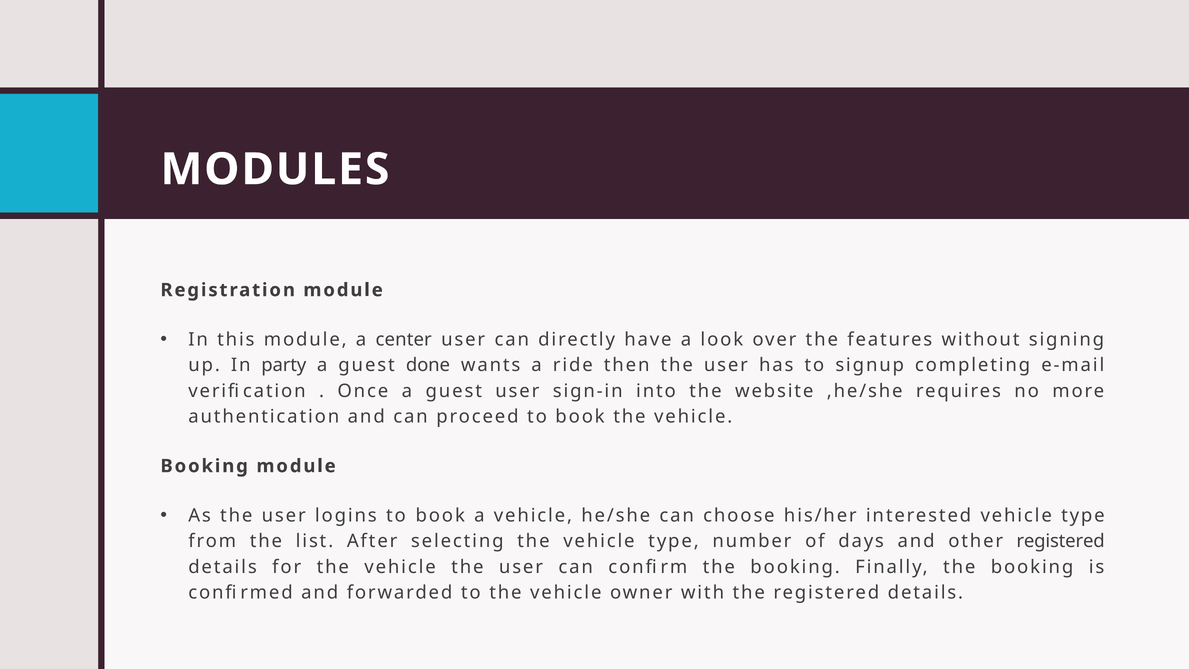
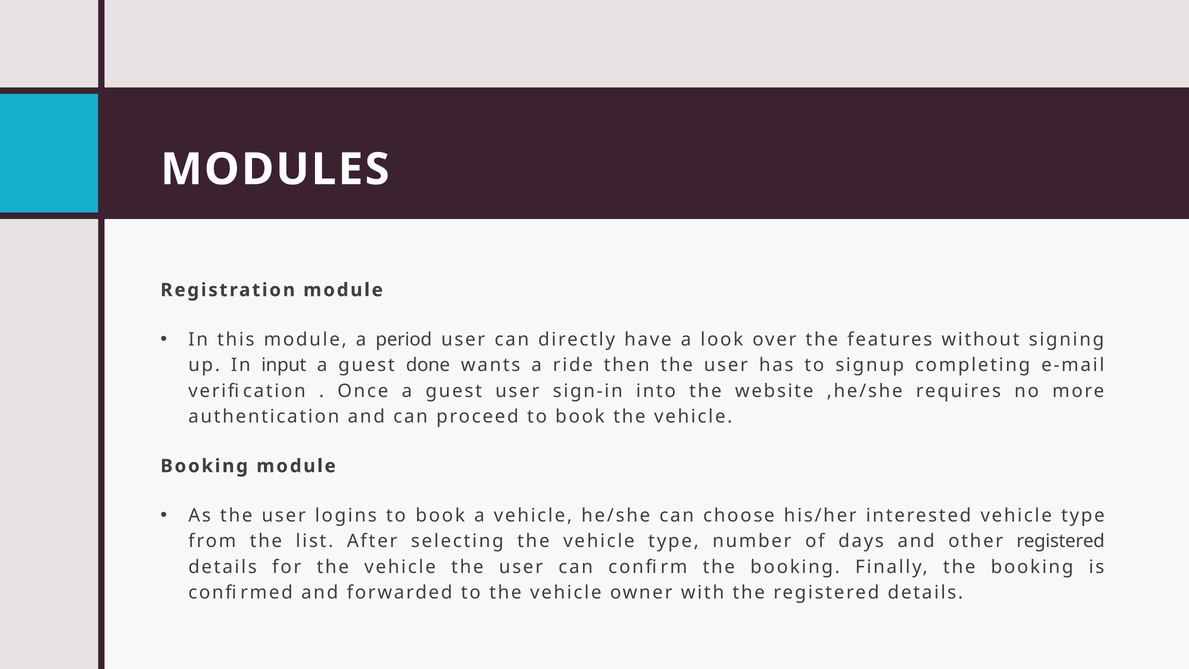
center: center -> period (404, 340)
party: party -> input (284, 365)
